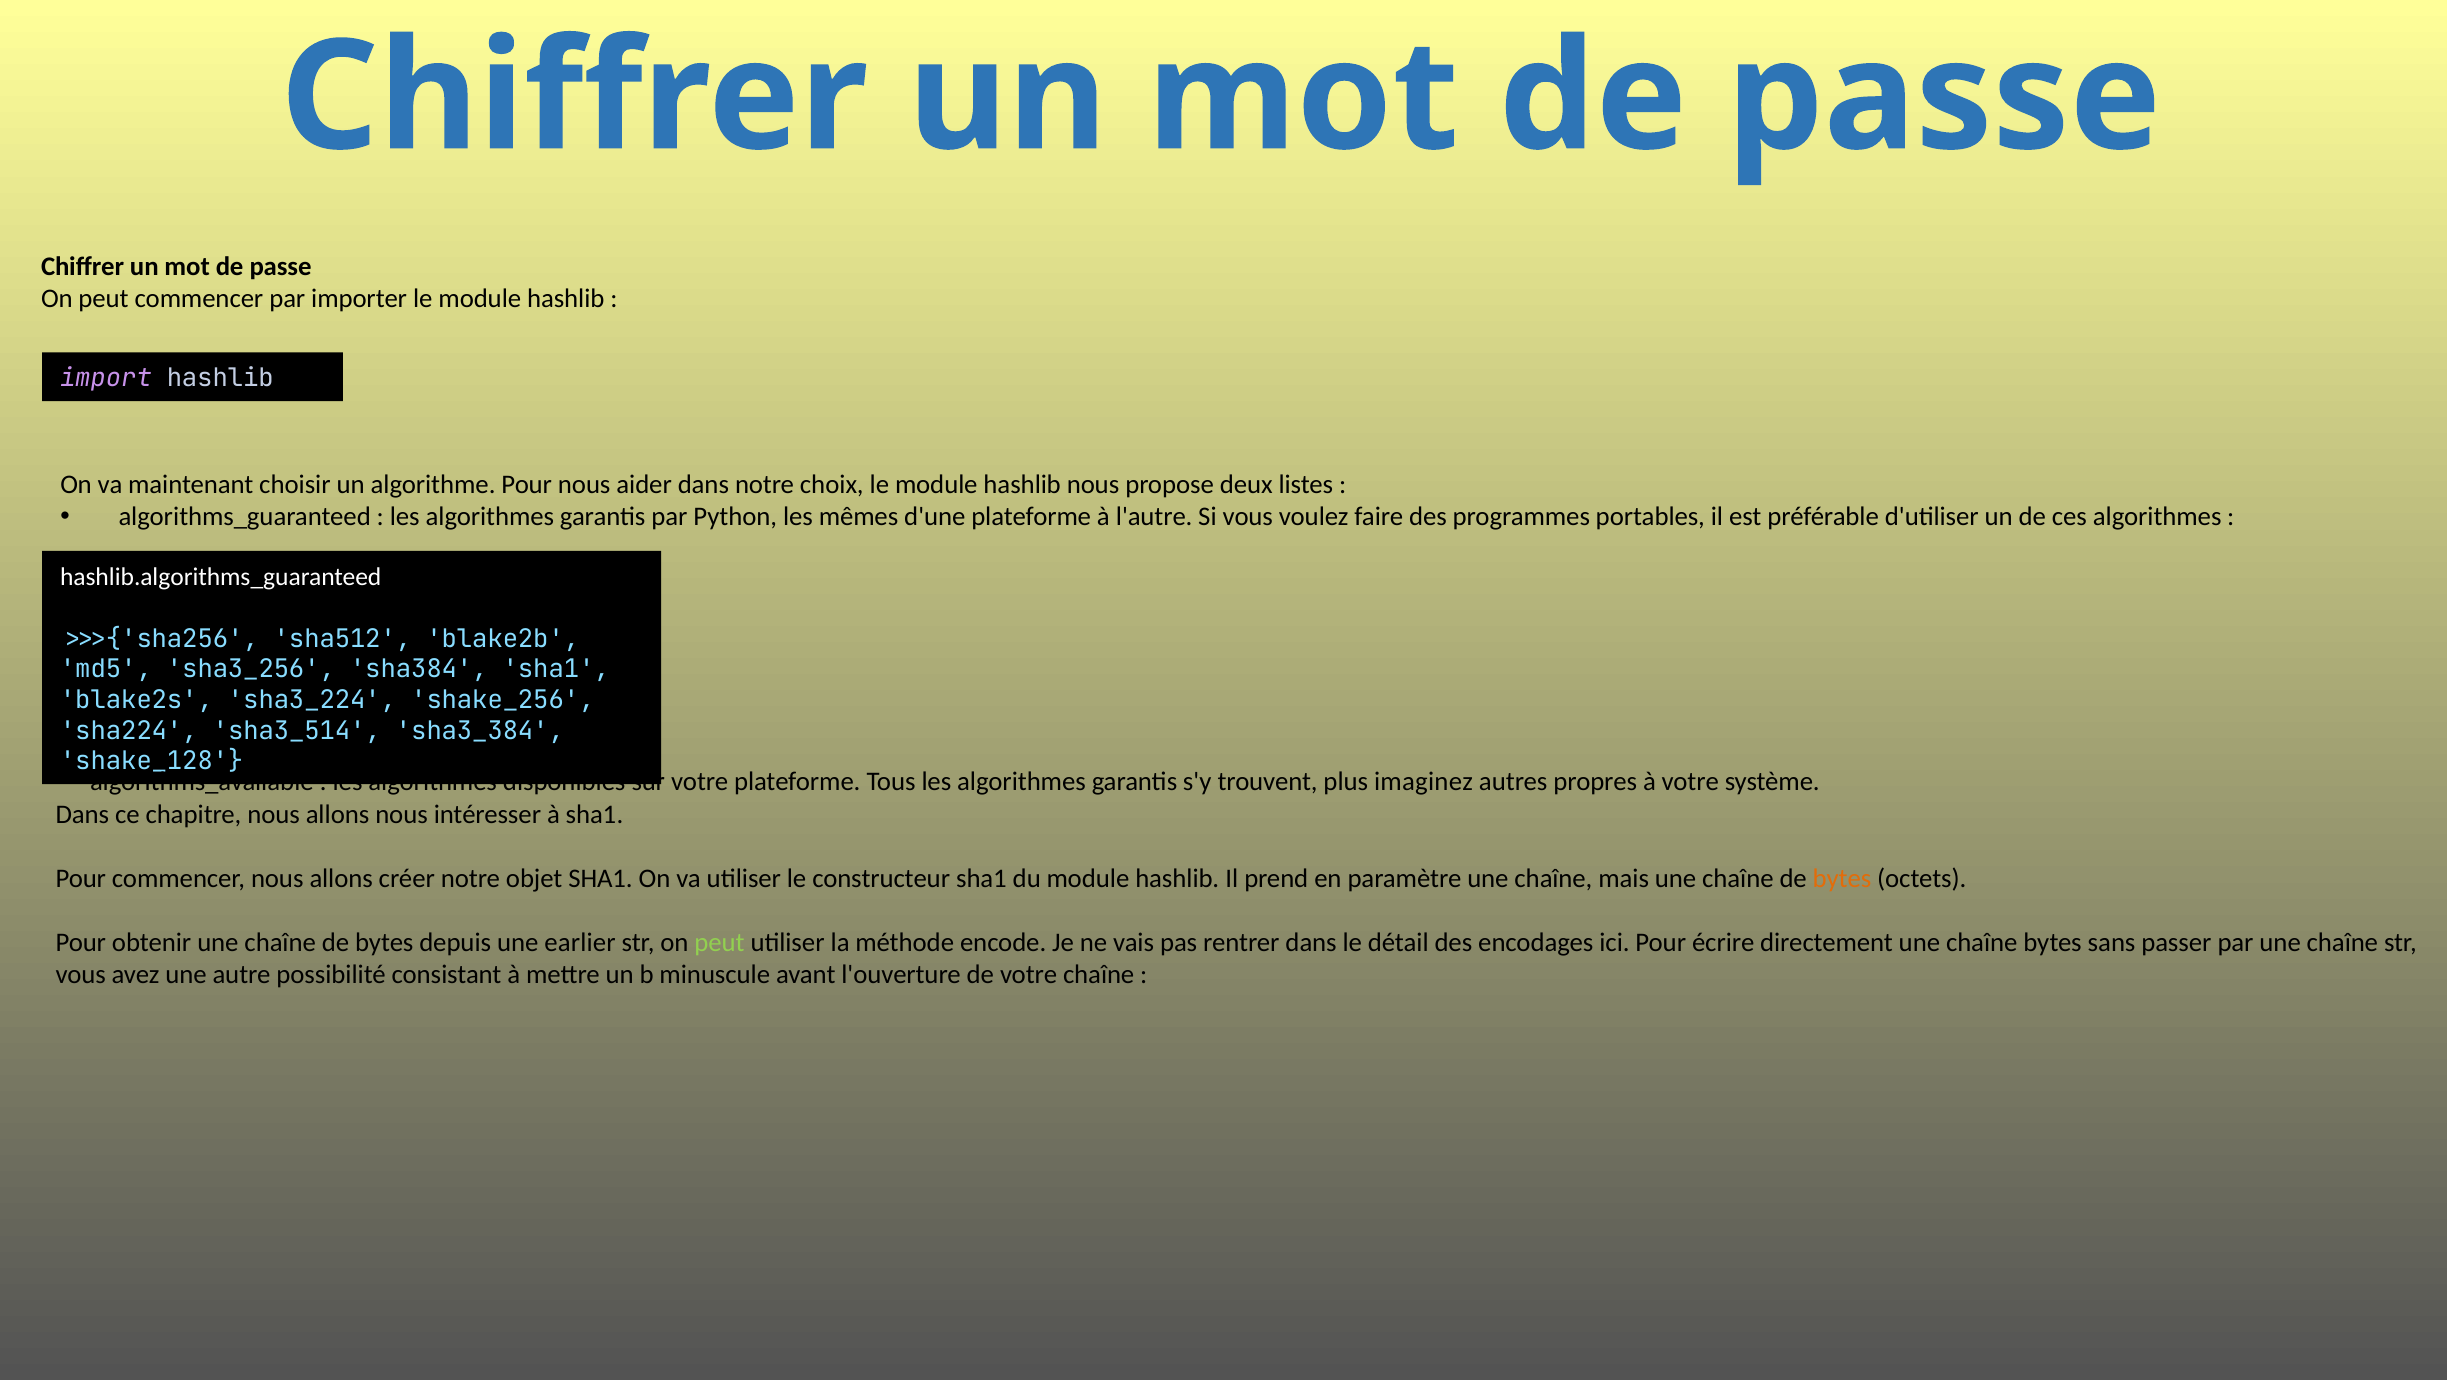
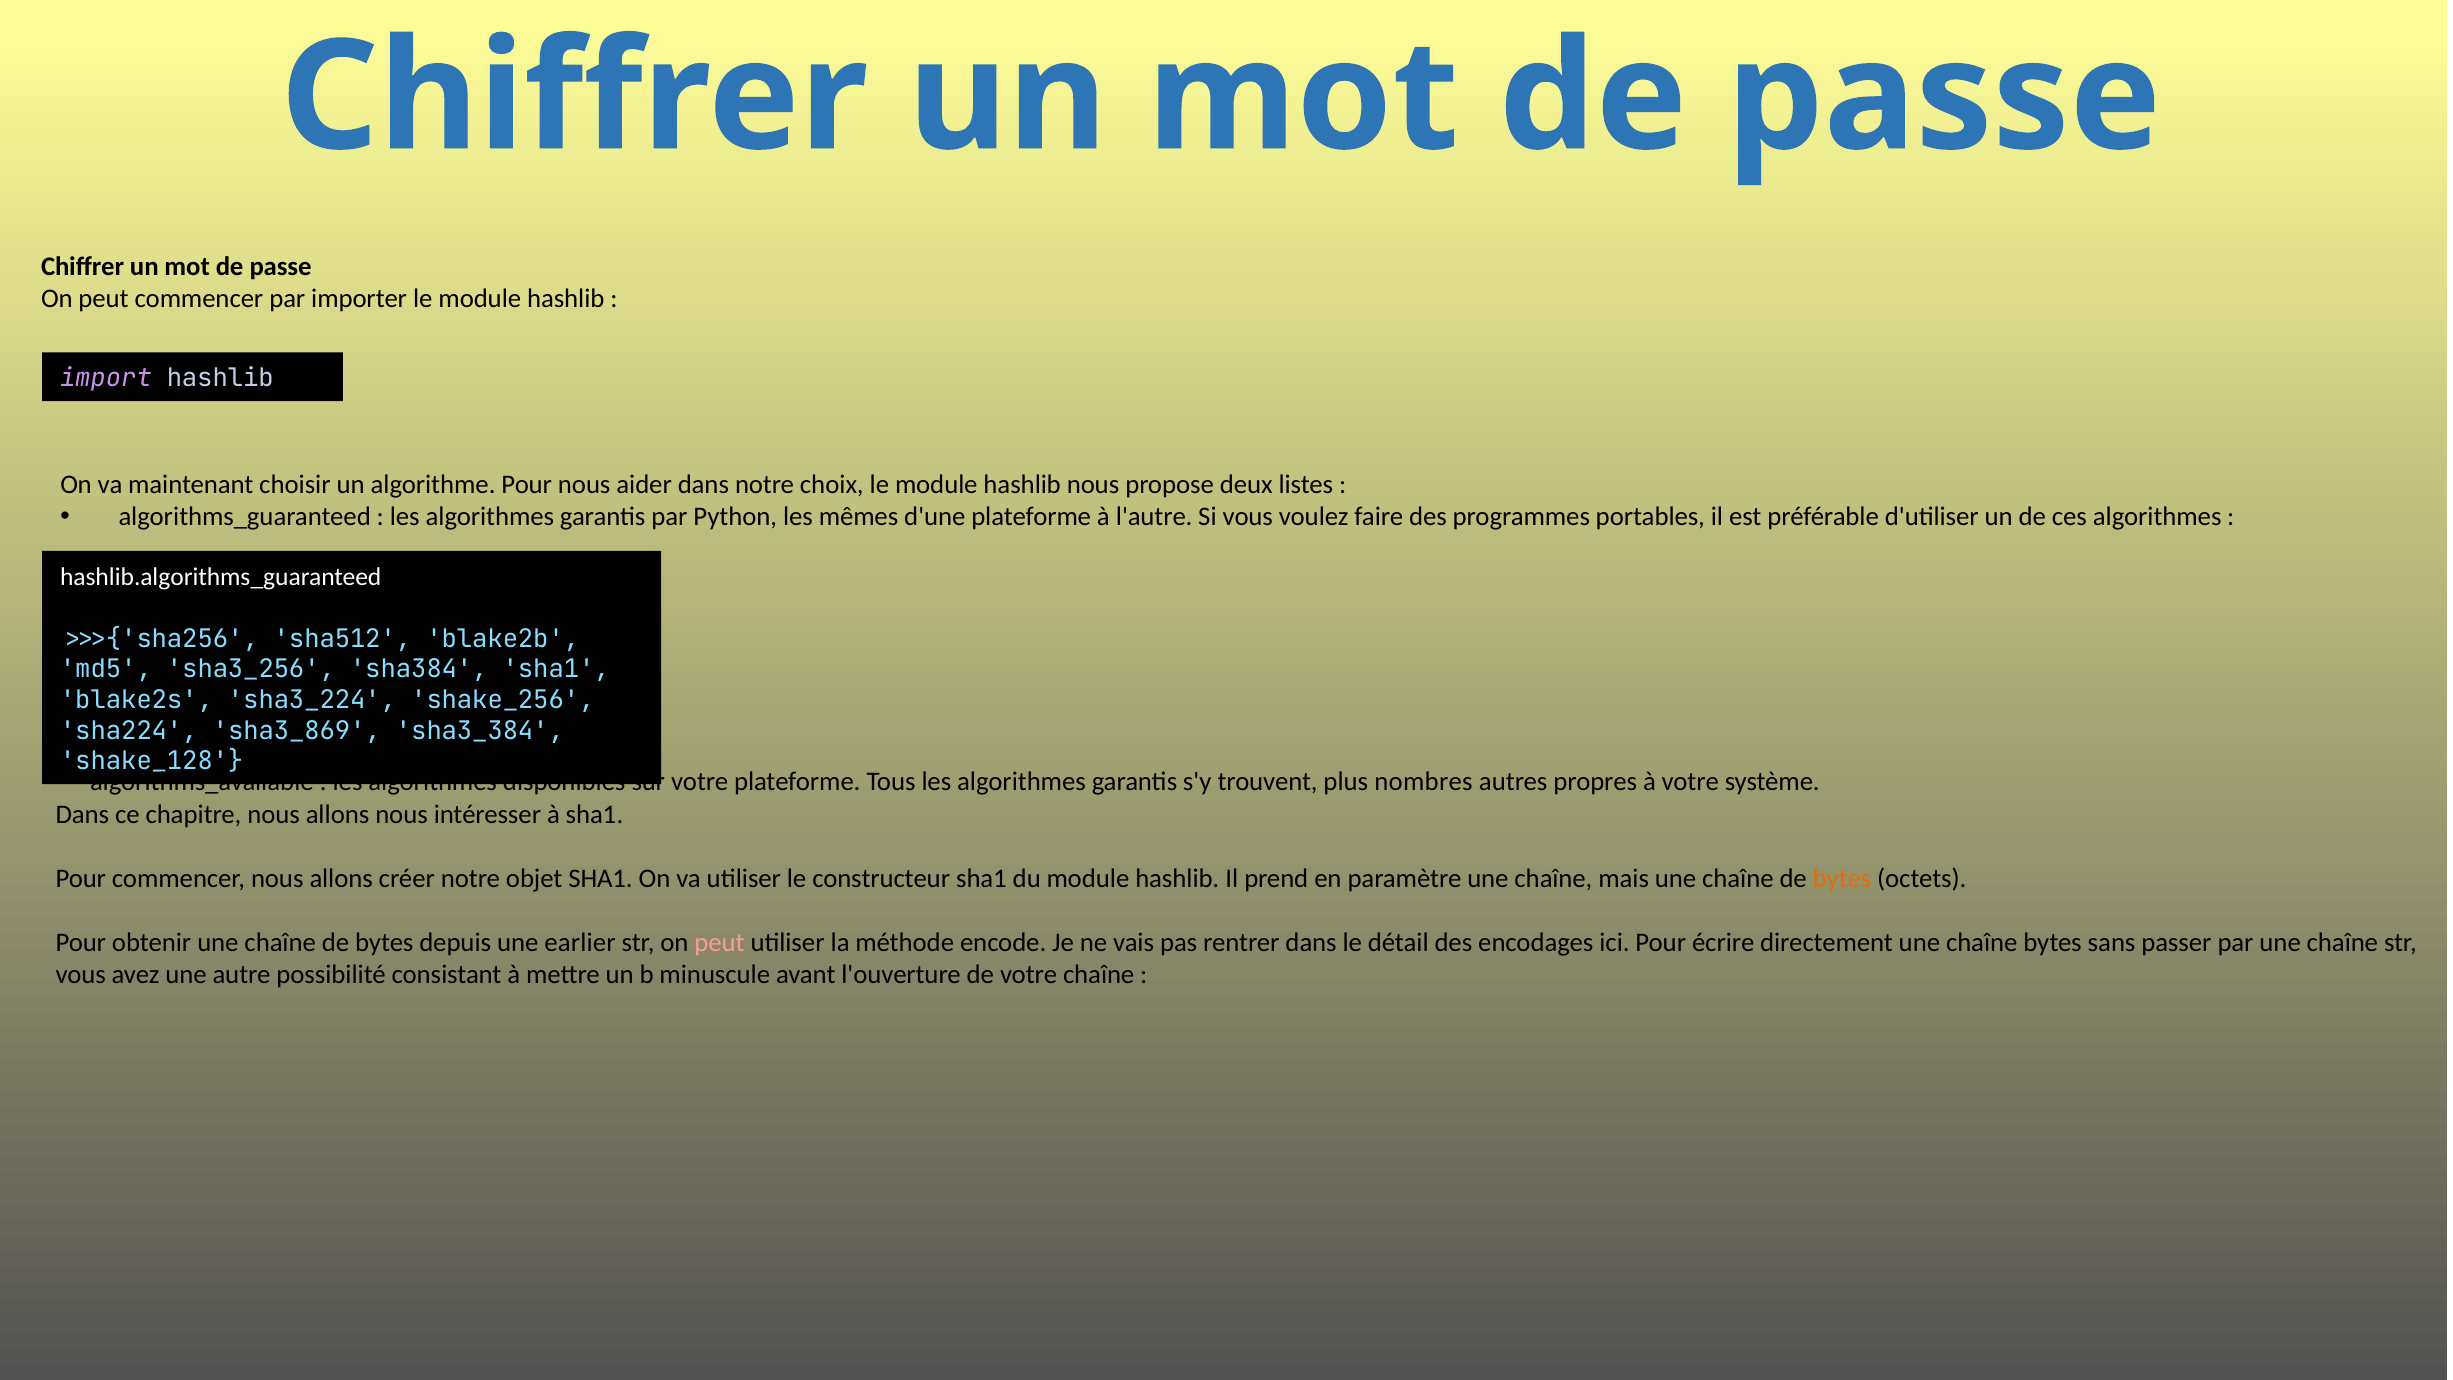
sha3_514: sha3_514 -> sha3_869 (297, 731)
imaginez: imaginez -> nombres (1423, 782)
peut colour: light green -> pink (720, 943)
